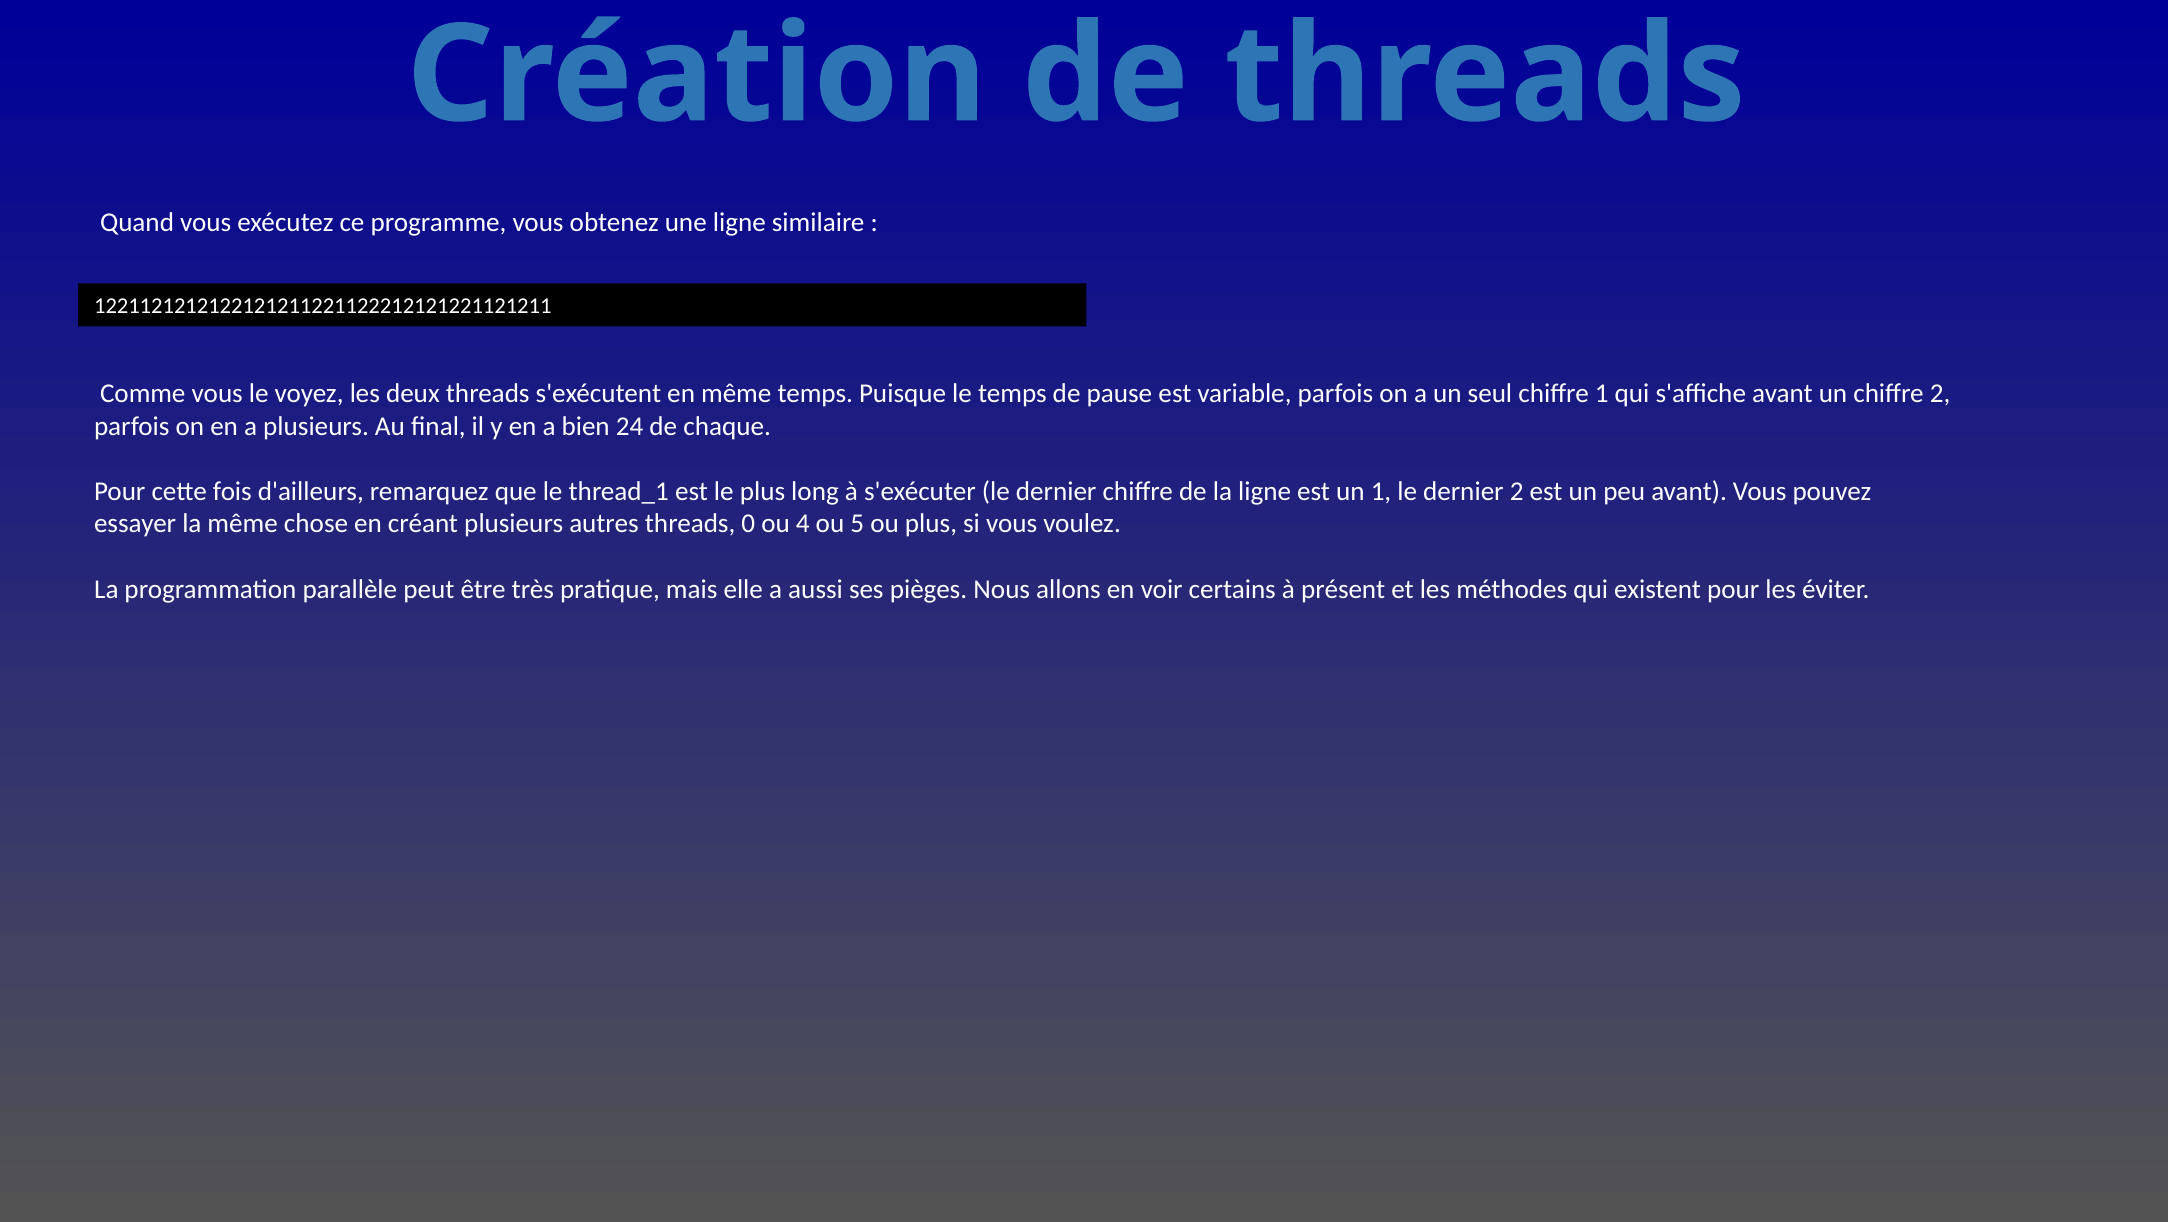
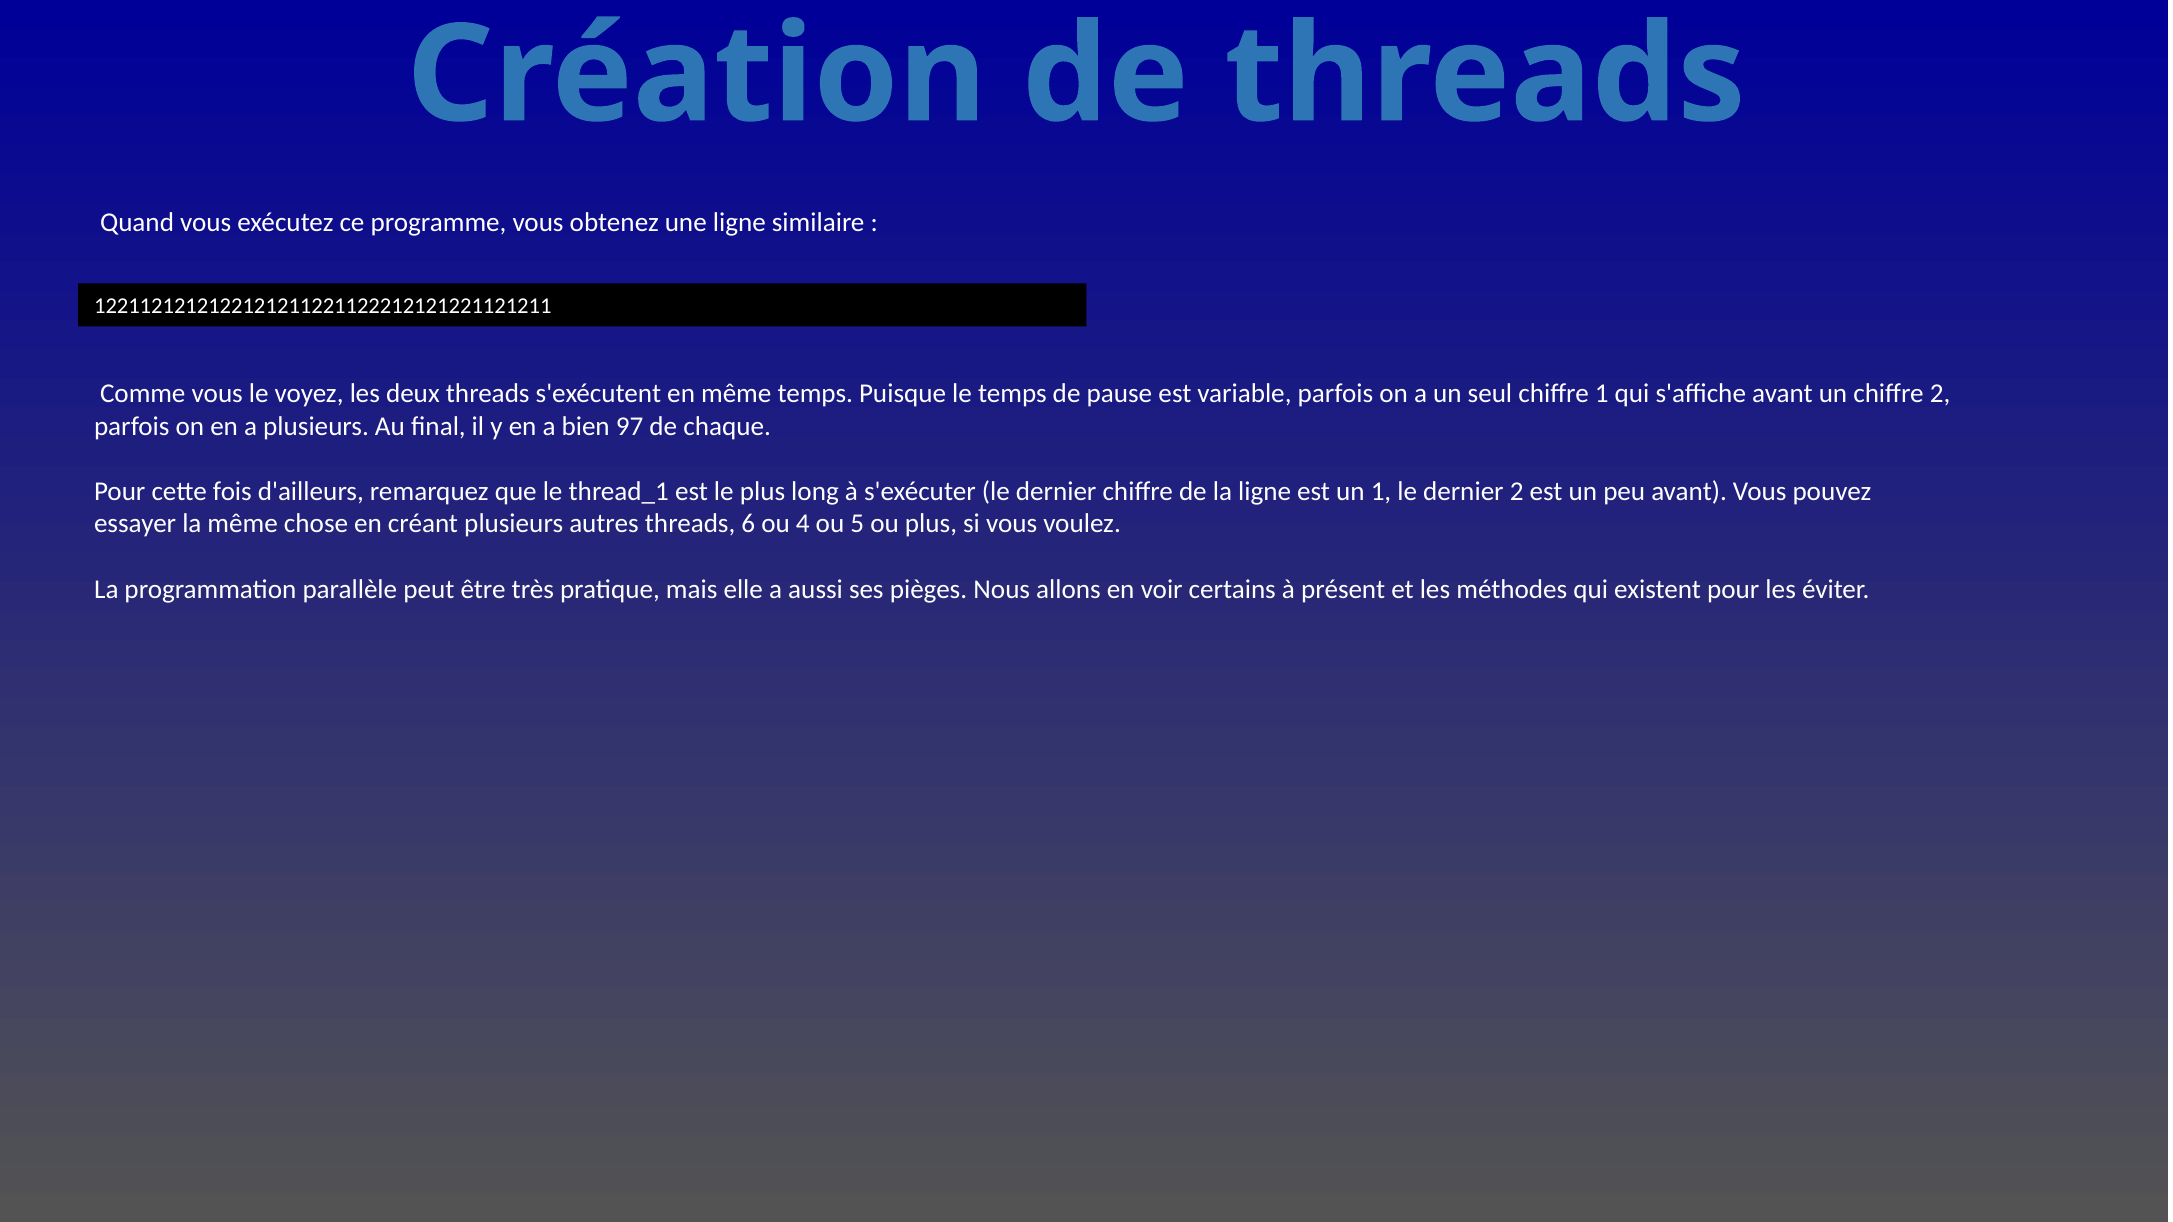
24: 24 -> 97 (630, 426)
0: 0 -> 6 (748, 524)
